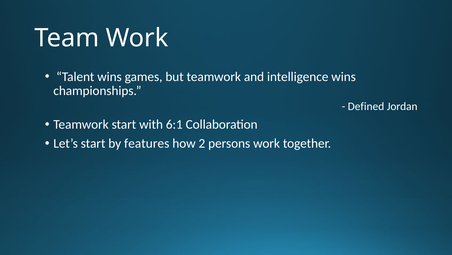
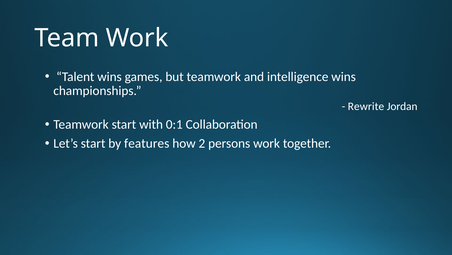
Defined: Defined -> Rewrite (366, 106)
6:1: 6:1 -> 0:1 (174, 124)
